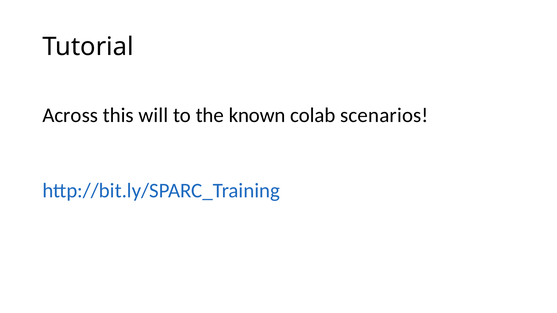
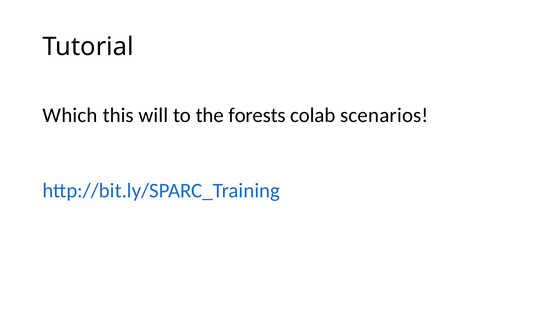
Across: Across -> Which (70, 115)
known: known -> forests (257, 115)
